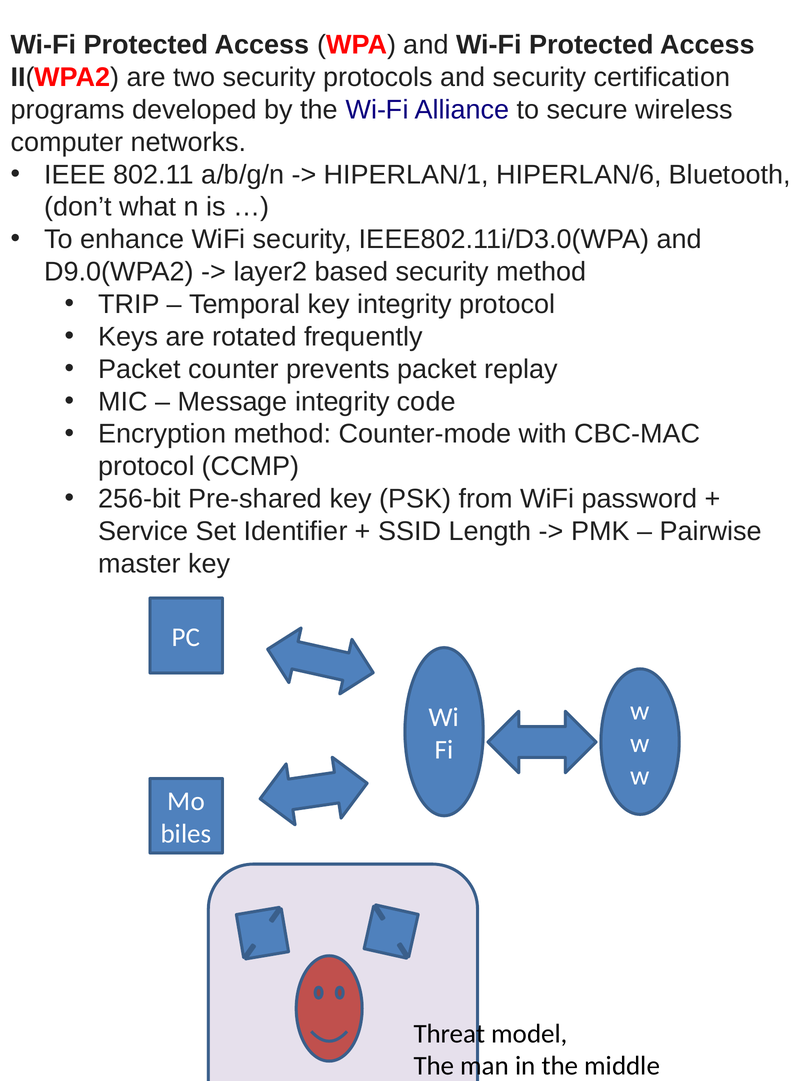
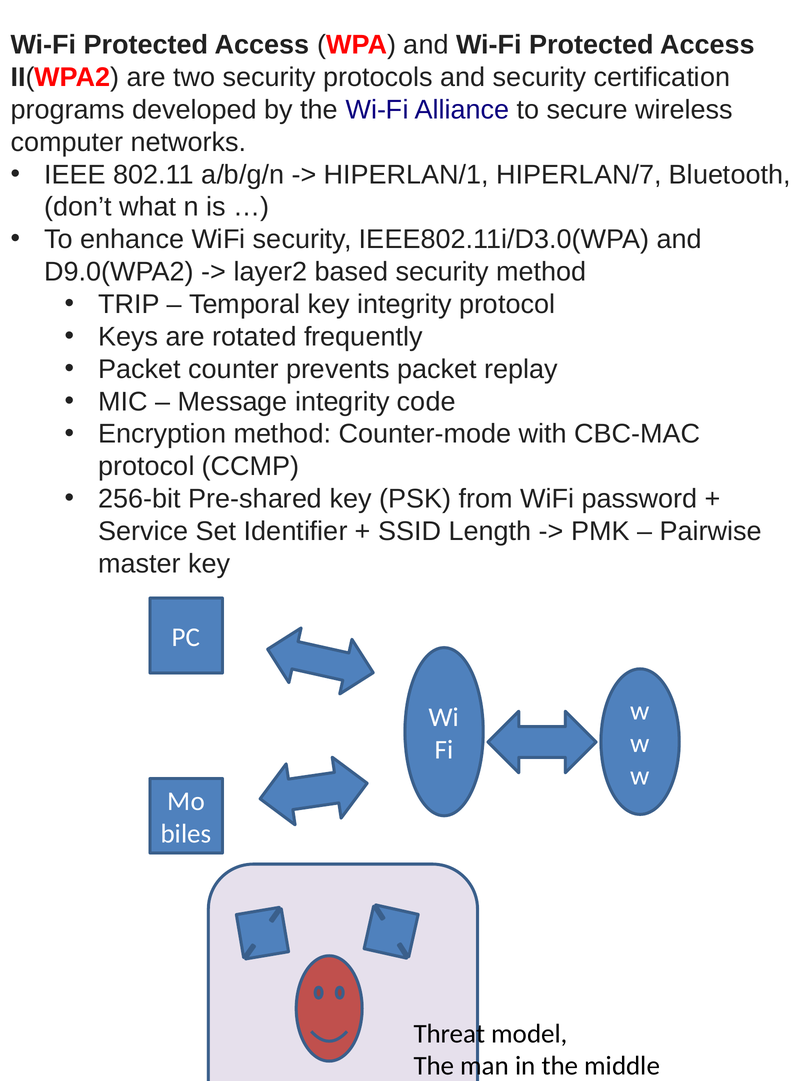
HIPERLAN/6: HIPERLAN/6 -> HIPERLAN/7 (579, 175)
